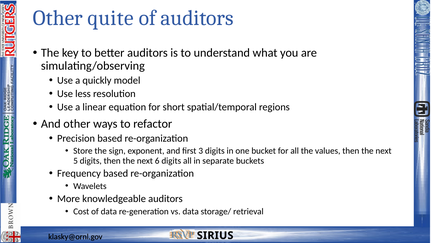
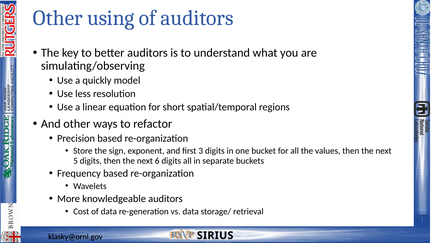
quite: quite -> using (111, 18)
